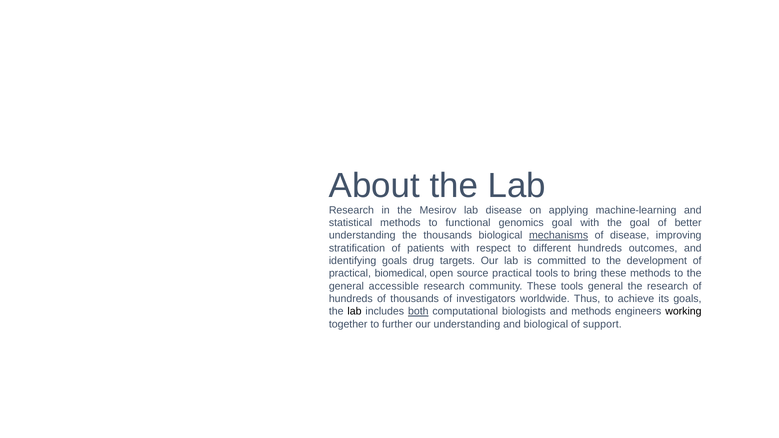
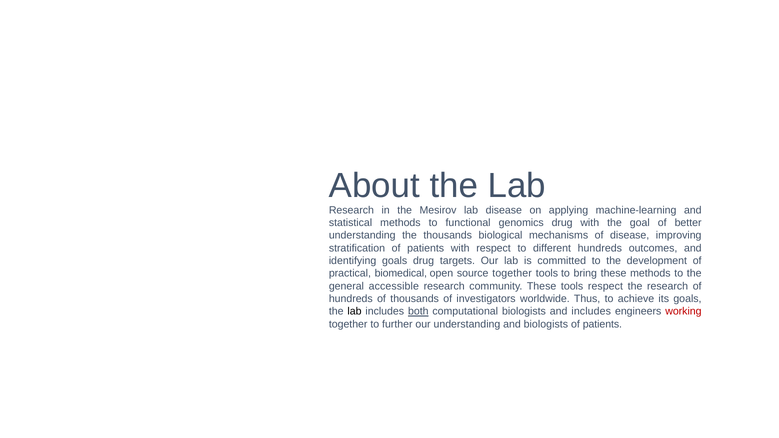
genomics goal: goal -> drug (562, 223)
mechanisms underline: present -> none (559, 236)
source practical: practical -> together (512, 274)
tools general: general -> respect (605, 286)
and methods: methods -> includes (591, 312)
working colour: black -> red (683, 312)
and biological: biological -> biologists (546, 324)
support: support -> patients (602, 324)
